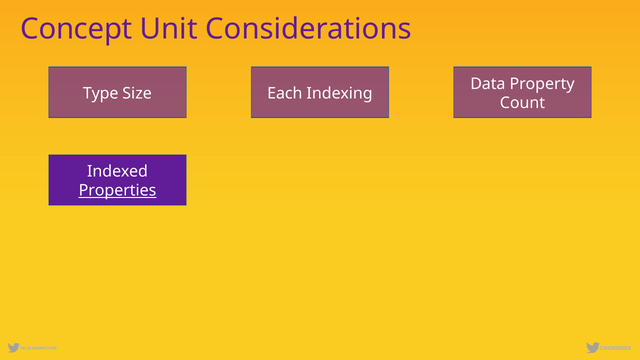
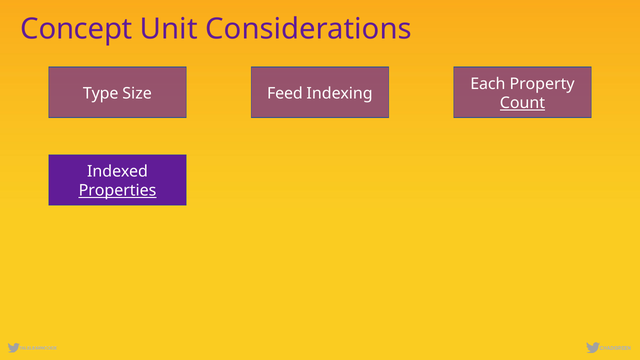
Data: Data -> Each (488, 84)
Each: Each -> Feed (285, 93)
Count underline: none -> present (522, 103)
